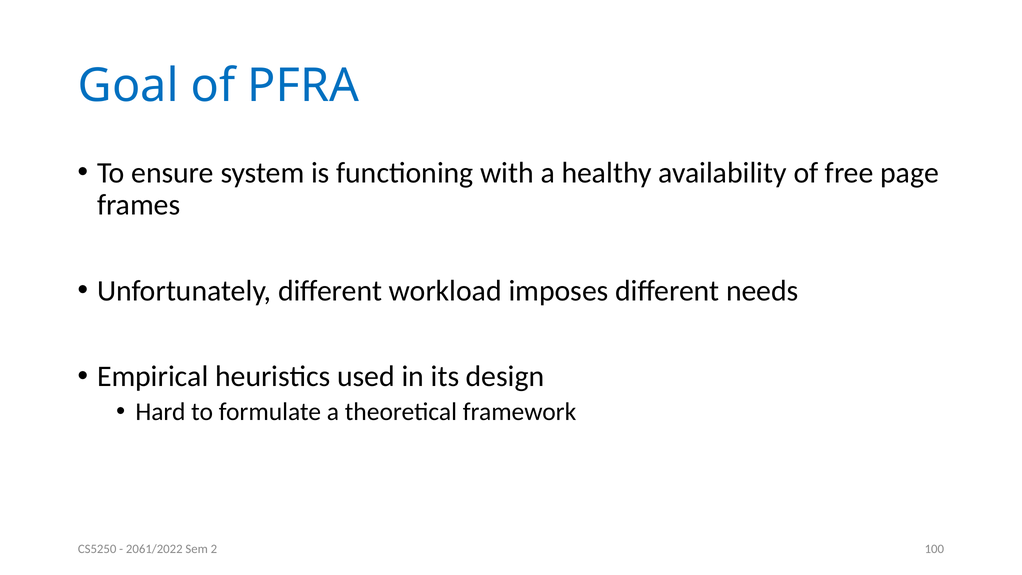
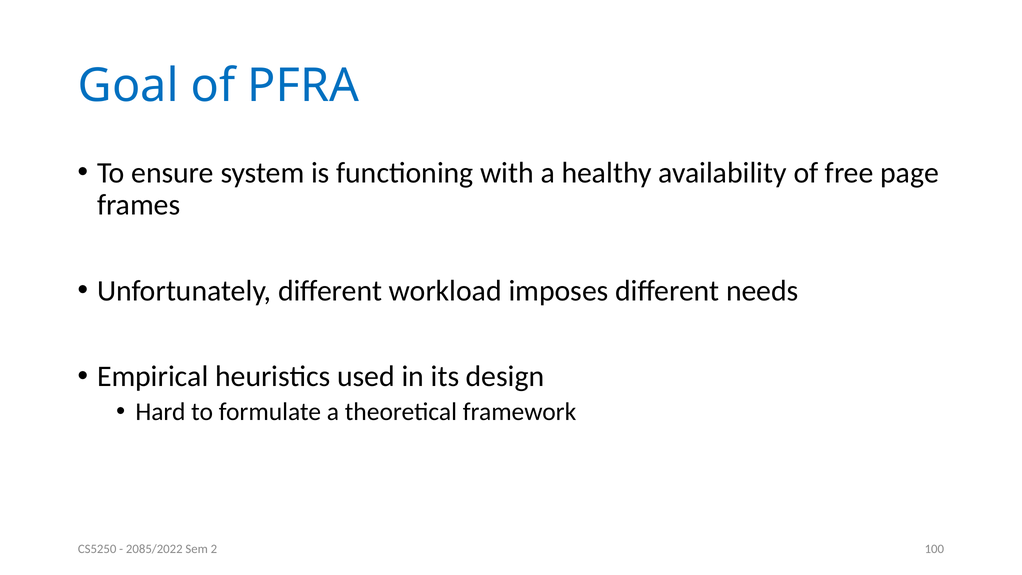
2061/2022: 2061/2022 -> 2085/2022 (154, 549)
